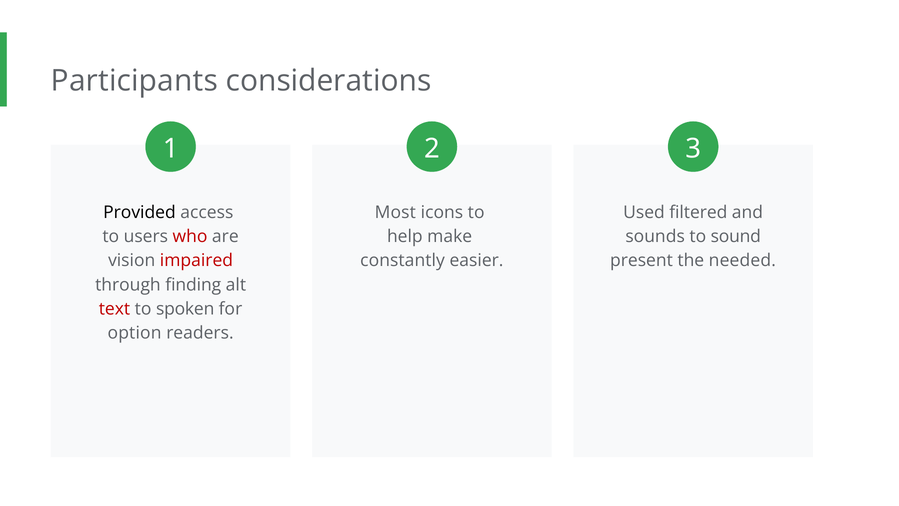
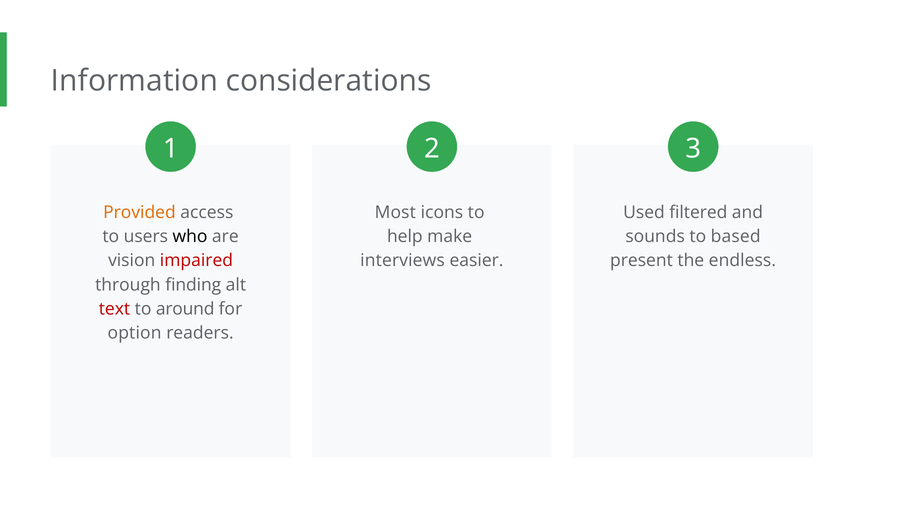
Participants: Participants -> Information (134, 81)
Provided colour: black -> orange (139, 212)
who colour: red -> black (190, 236)
sound: sound -> based (736, 236)
constantly: constantly -> interviews (402, 261)
needed: needed -> endless (742, 261)
spoken: spoken -> around (185, 309)
